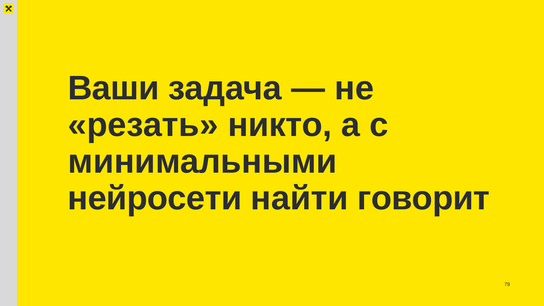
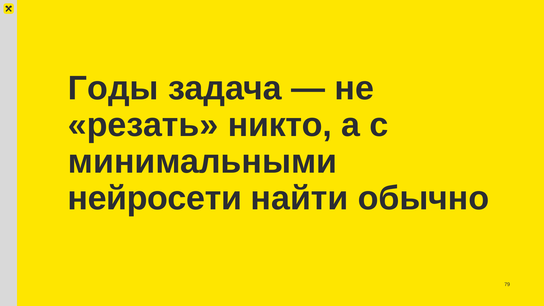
Ваши: Ваши -> Годы (113, 88)
говорит: говорит -> обычно (423, 198)
